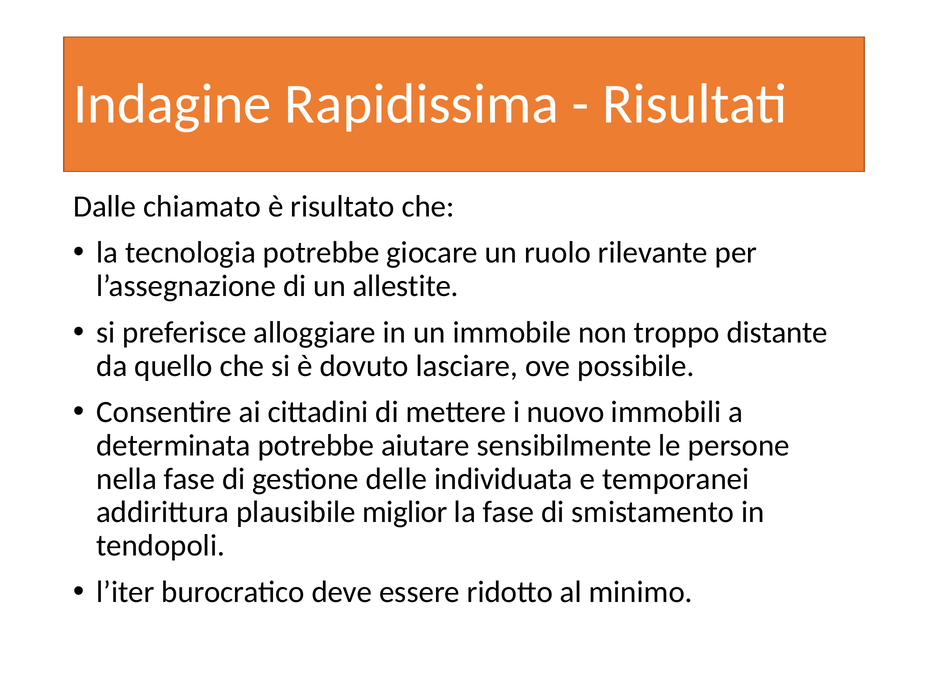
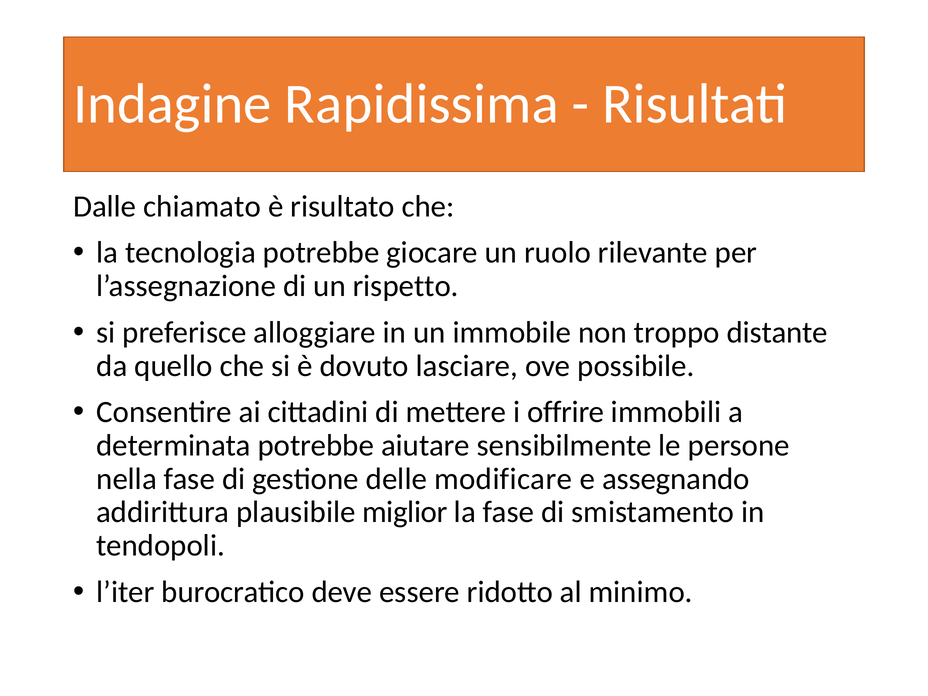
allestite: allestite -> rispetto (406, 286)
nuovo: nuovo -> offrire (566, 412)
individuata: individuata -> modificare (503, 479)
temporanei: temporanei -> assegnando (676, 479)
